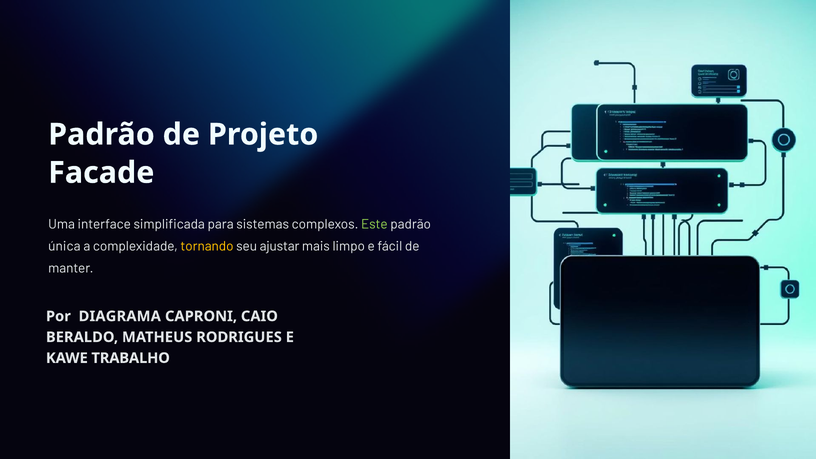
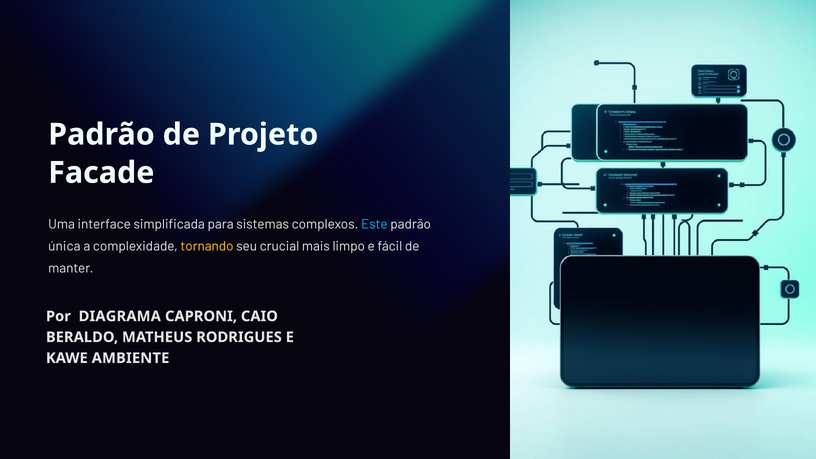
Este colour: light green -> light blue (374, 224)
ajustar: ajustar -> crucial (279, 246)
TRABALHO: TRABALHO -> AMBIENTE (131, 358)
